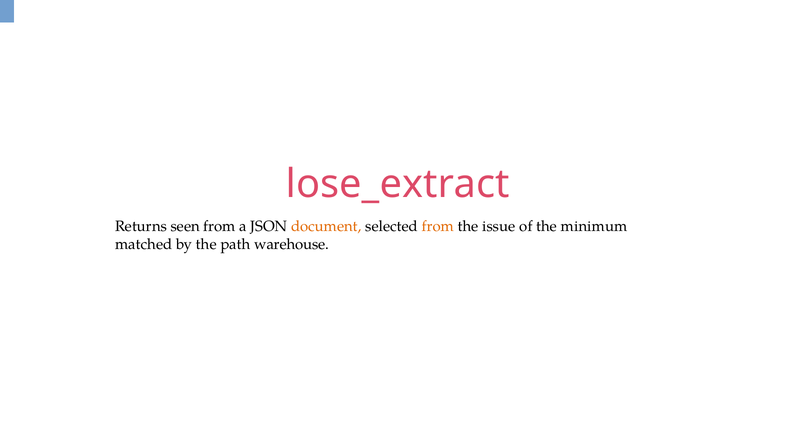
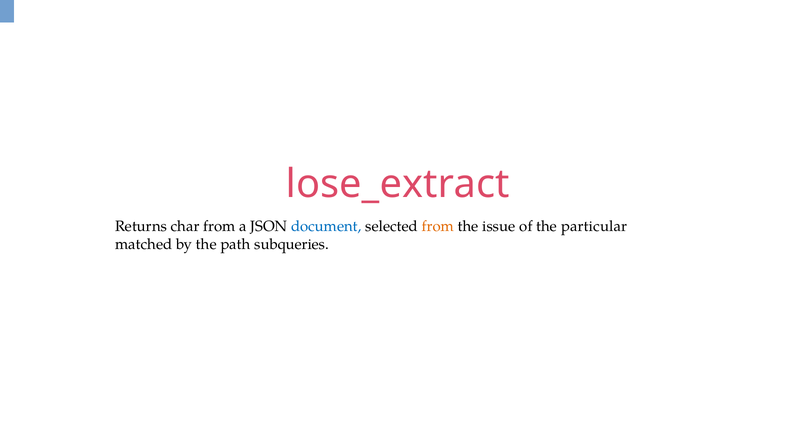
seen: seen -> char (185, 226)
document colour: orange -> blue (326, 226)
minimum: minimum -> particular (594, 226)
warehouse: warehouse -> subqueries (292, 244)
